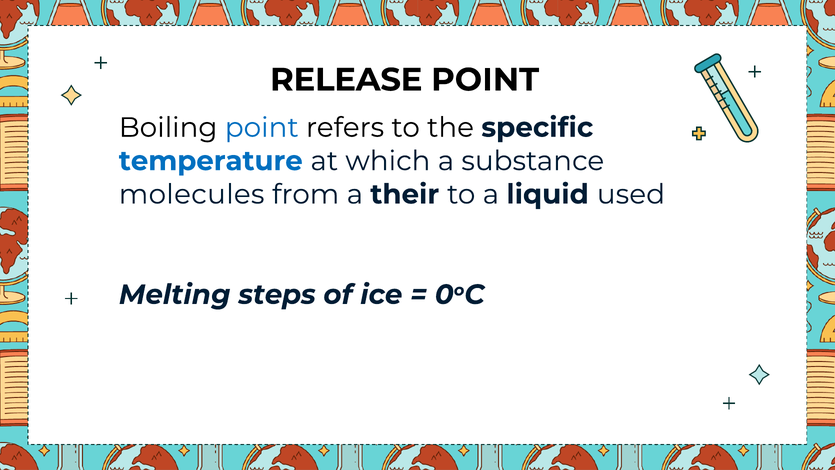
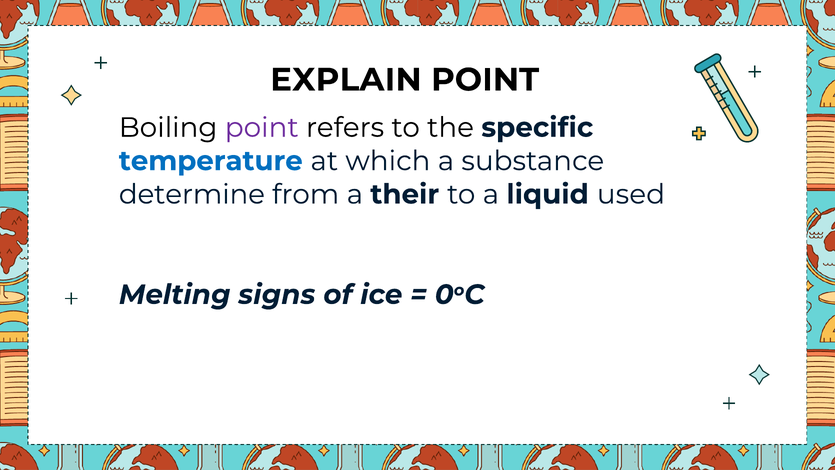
RELEASE: RELEASE -> EXPLAIN (346, 80)
point colour: blue -> purple (262, 128)
molecules: molecules -> determine (192, 194)
steps: steps -> signs (277, 295)
